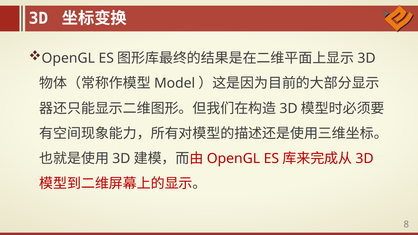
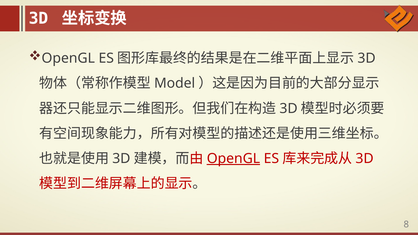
OpenGL underline: none -> present (233, 159)
